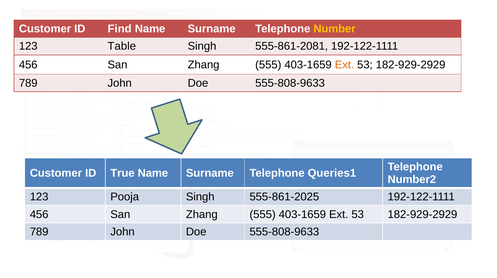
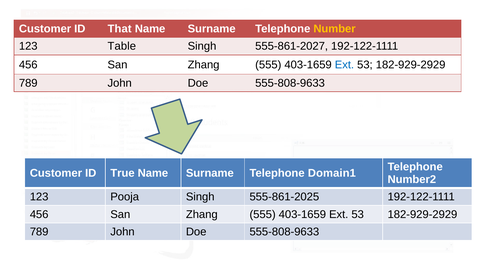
Find: Find -> That (120, 29)
555-861-2081: 555-861-2081 -> 555-861-2027 (292, 46)
Ext colour: orange -> blue (344, 65)
Queries1: Queries1 -> Domain1 (332, 173)
